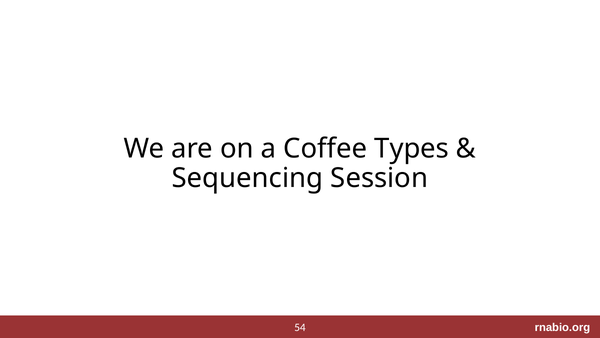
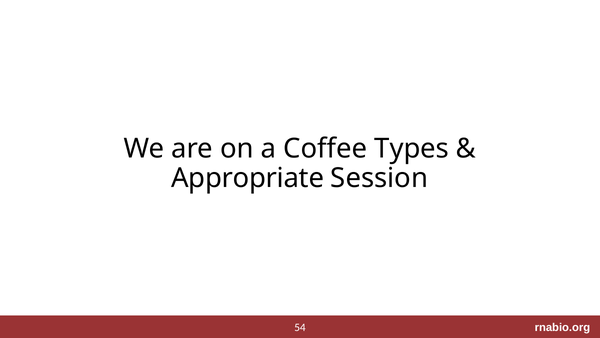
Sequencing: Sequencing -> Appropriate (248, 178)
